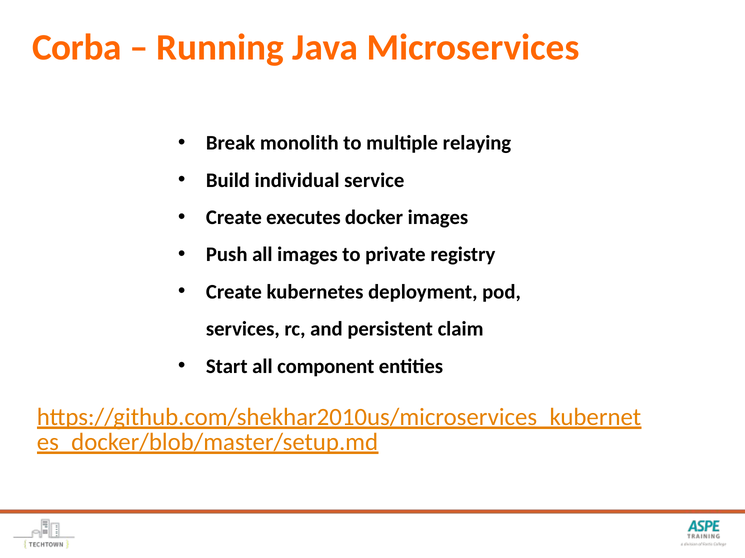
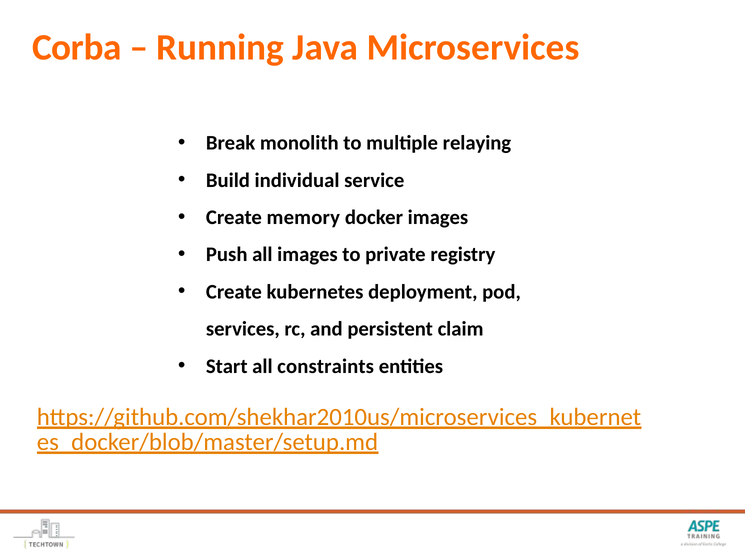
executes: executes -> memory (303, 218)
component: component -> constraints (326, 367)
